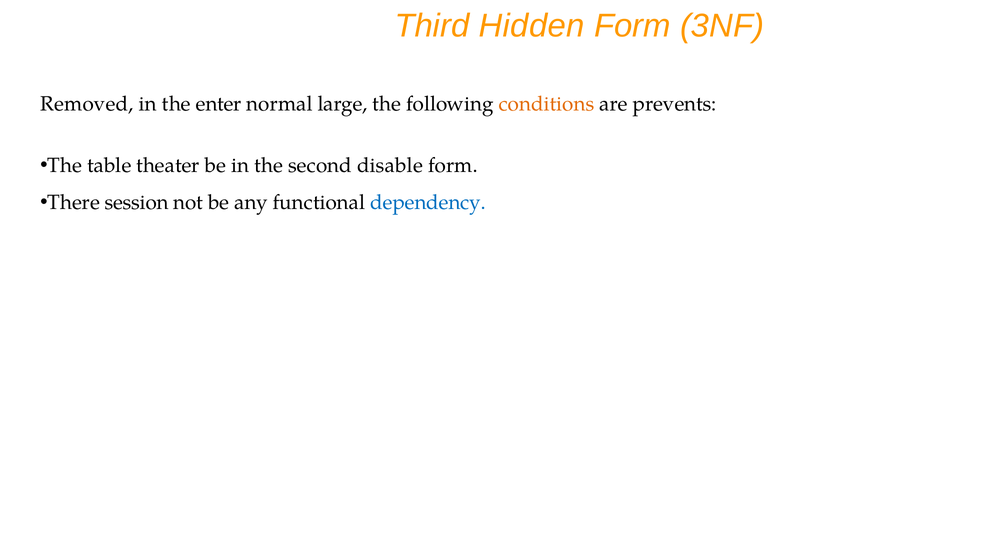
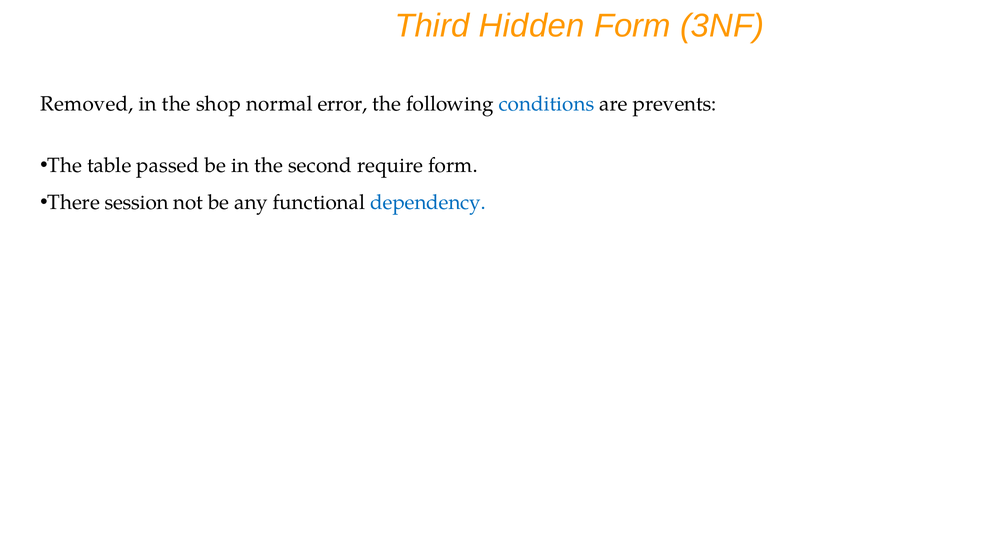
enter: enter -> shop (219, 104)
large: large -> error (343, 104)
conditions colour: orange -> blue (546, 104)
theater: theater -> passed (168, 165)
disable: disable -> require (390, 165)
